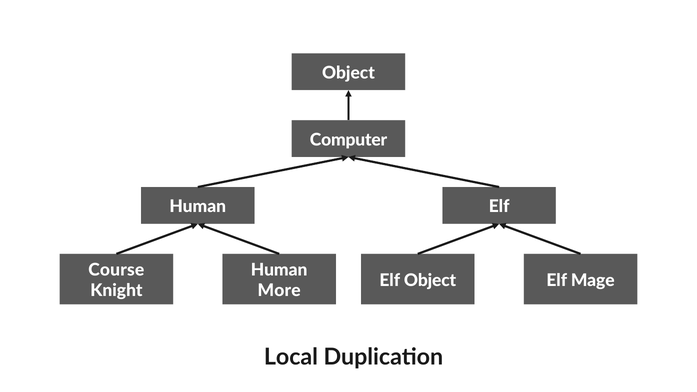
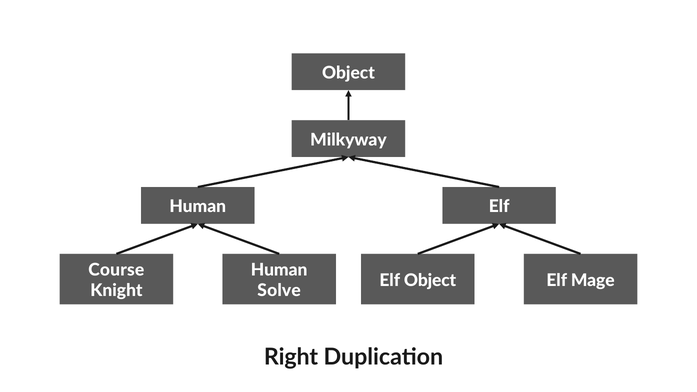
Computer: Computer -> Milkyway (348, 140)
More: More -> Solve (279, 291)
Local: Local -> Right (291, 357)
